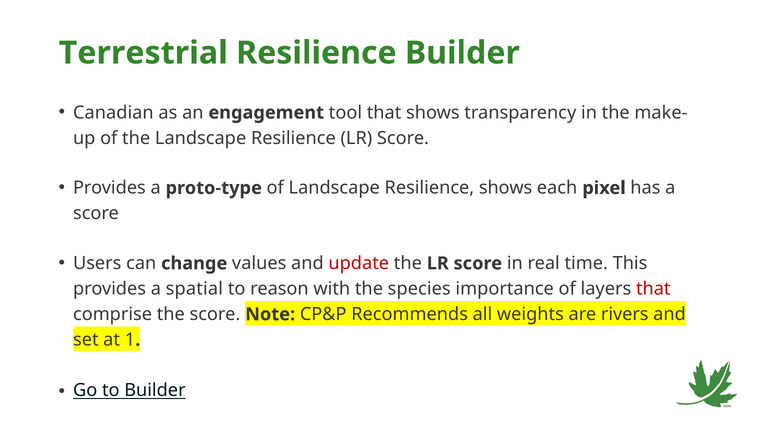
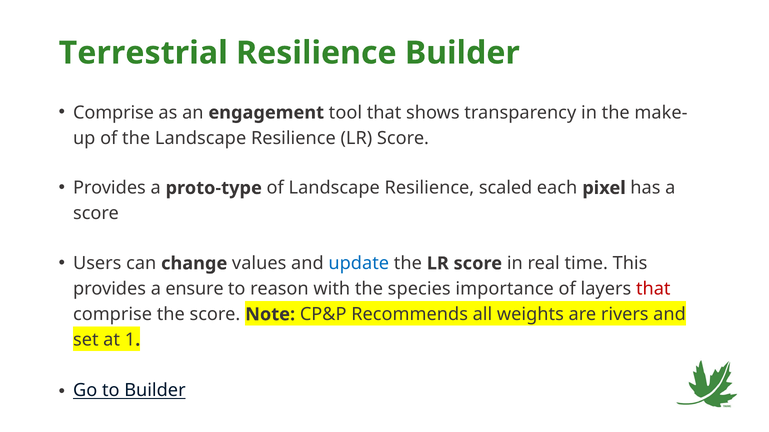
Canadian: Canadian -> Comprise (113, 113)
Resilience shows: shows -> scaled (506, 188)
update colour: red -> blue (359, 264)
spatial: spatial -> ensure (195, 289)
